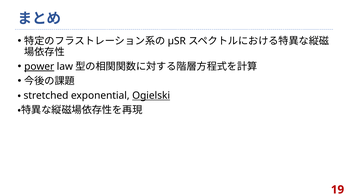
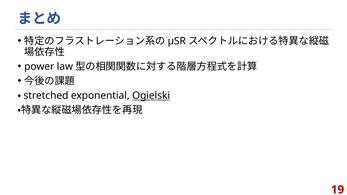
power underline: present -> none (39, 67)
